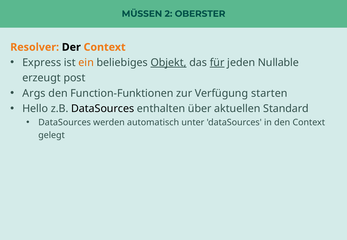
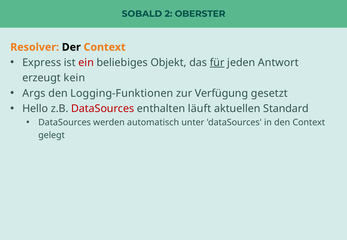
MÜSSEN: MÜSSEN -> SOBALD (142, 14)
ein colour: orange -> red (86, 63)
Objekt underline: present -> none (169, 63)
Nullable: Nullable -> Antwort (278, 63)
post: post -> kein (74, 78)
Function-Funktionen: Function-Funktionen -> Logging-Funktionen (122, 93)
starten: starten -> gesetzt (269, 93)
DataSources colour: black -> red (103, 109)
über: über -> läuft (200, 109)
